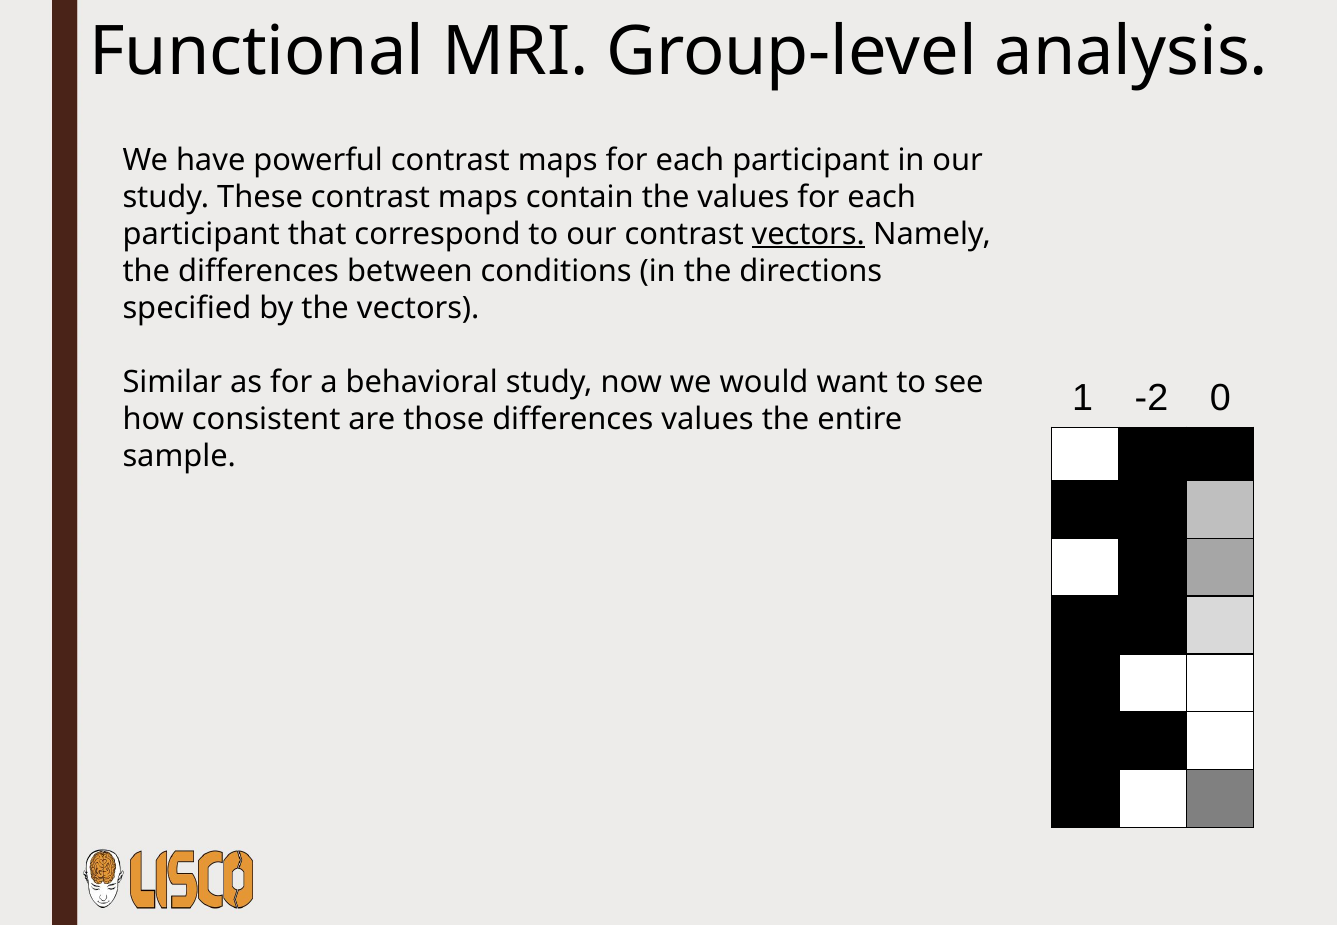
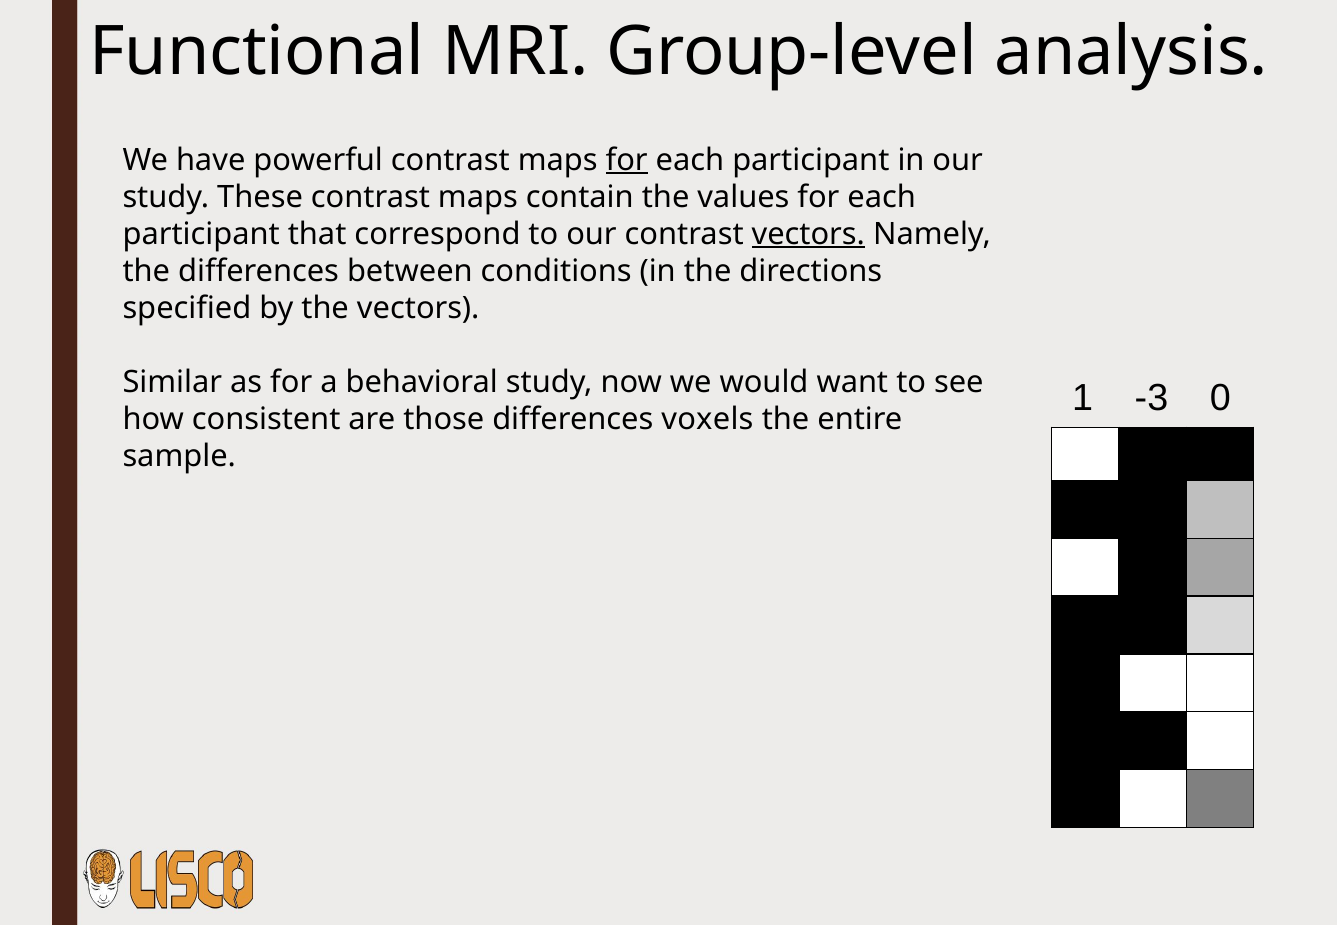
for underline: none -> present (627, 160)
-2: -2 -> -3 (1151, 398)
differences values: values -> voxels (707, 419)
